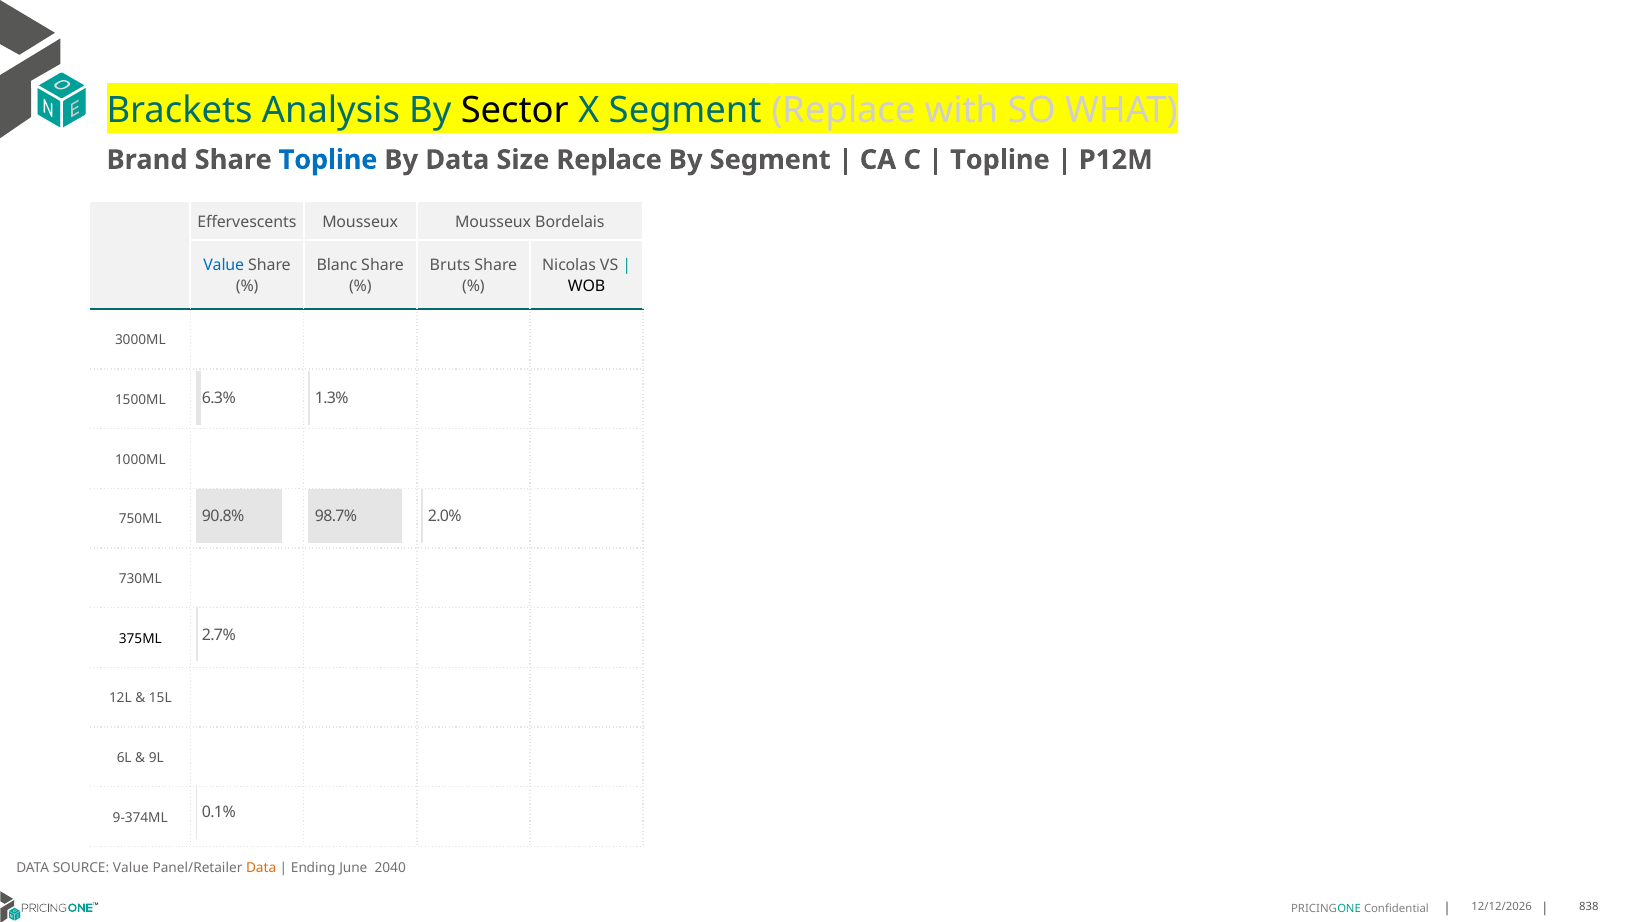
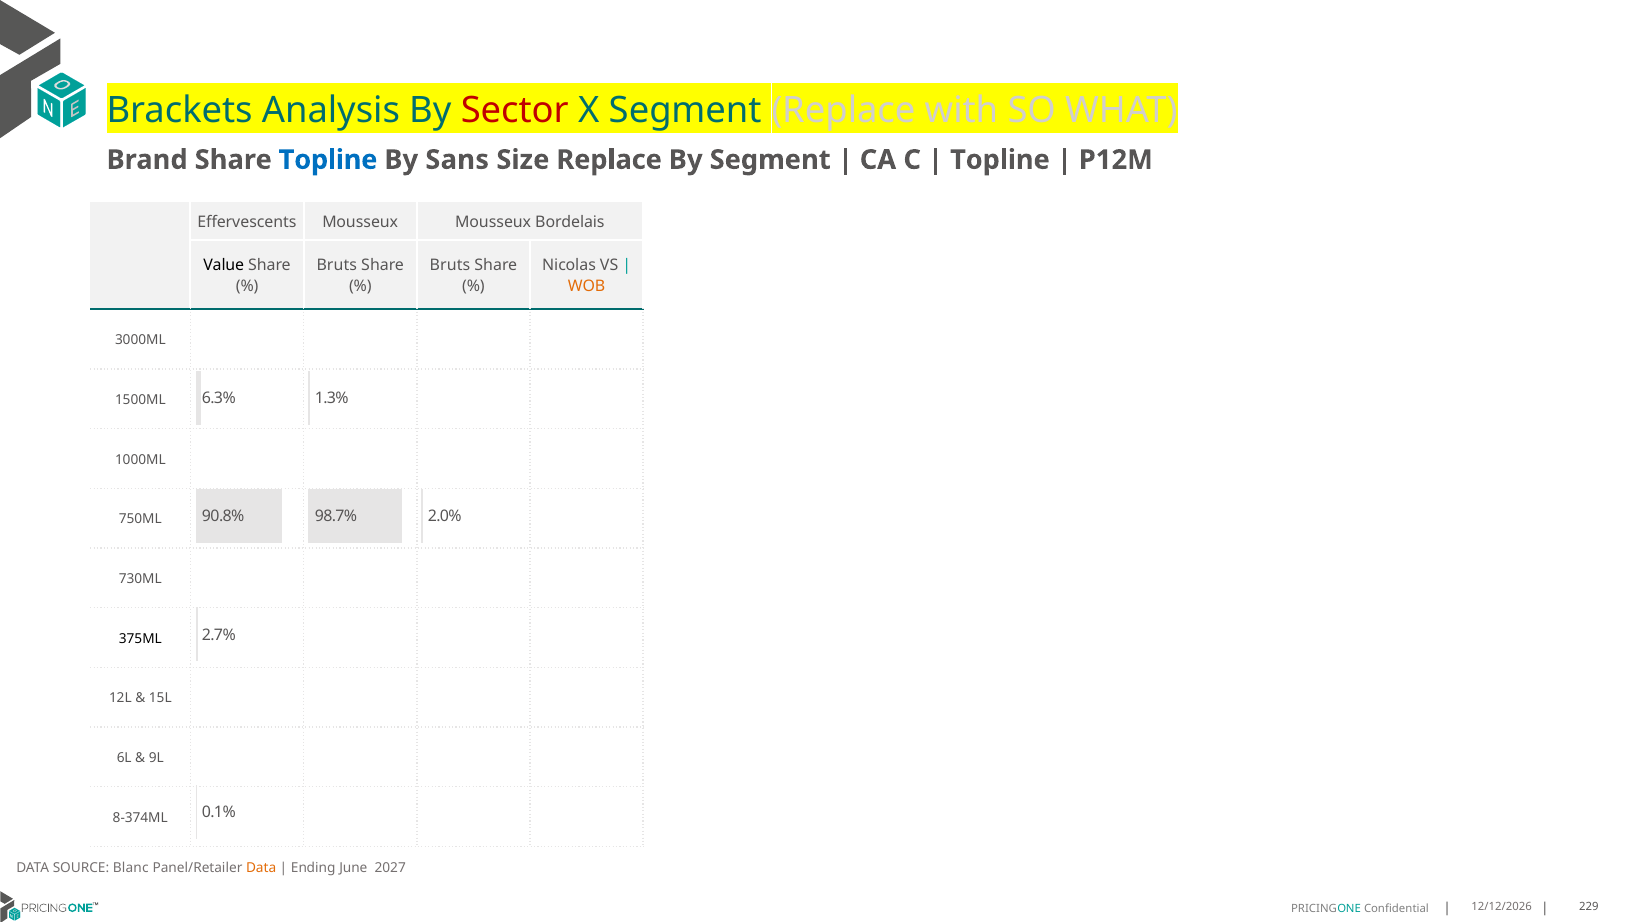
Sector colour: black -> red (515, 110)
By Data: Data -> Sans (457, 160)
Value colour: blue -> black (224, 265)
Blanc: Blanc -> Bruts (337, 265)
WOB colour: black -> orange (587, 286)
9-374ML: 9-374ML -> 8-374ML (140, 818)
SOURCE Value: Value -> Blanc (131, 868)
2040: 2040 -> 2027 (390, 868)
838: 838 -> 229 (1589, 906)
